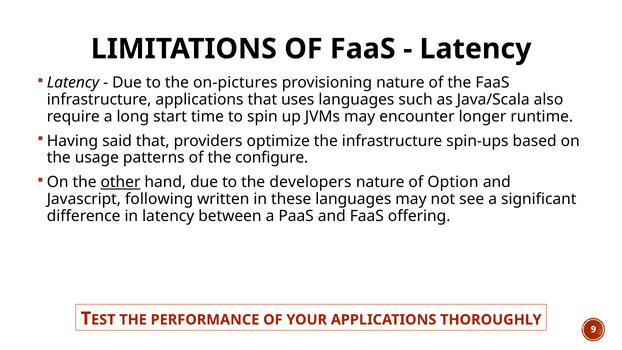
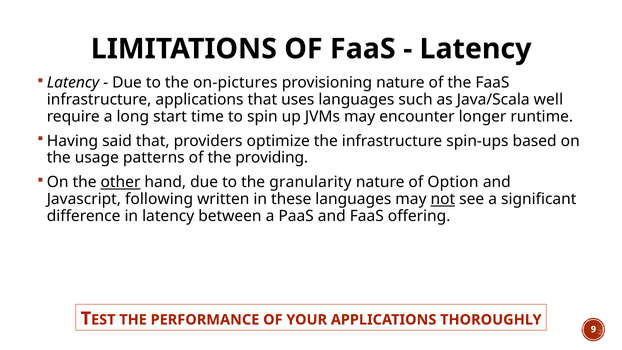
also: also -> well (548, 100)
configure: configure -> providing (272, 158)
developers: developers -> granularity (310, 182)
not underline: none -> present (443, 199)
